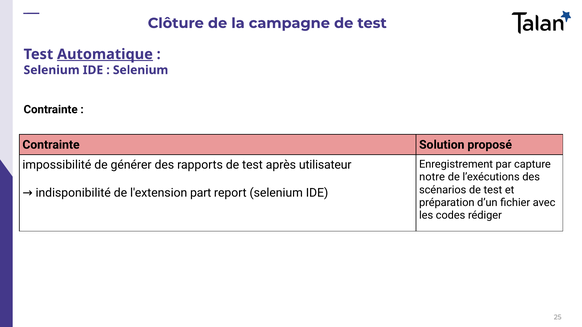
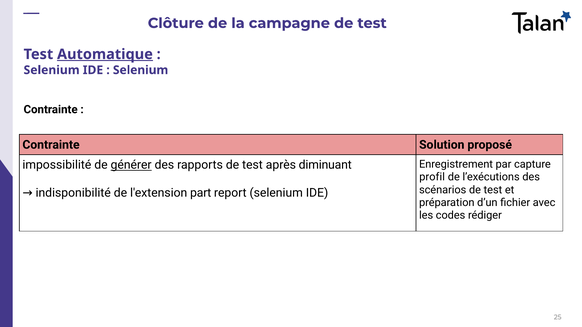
générer underline: none -> present (131, 165)
utilisateur: utilisateur -> diminuant (325, 165)
notre: notre -> profil (432, 177)
